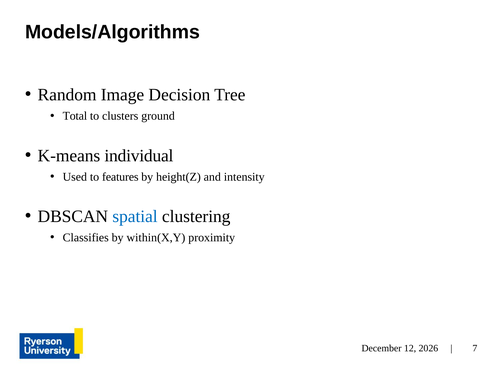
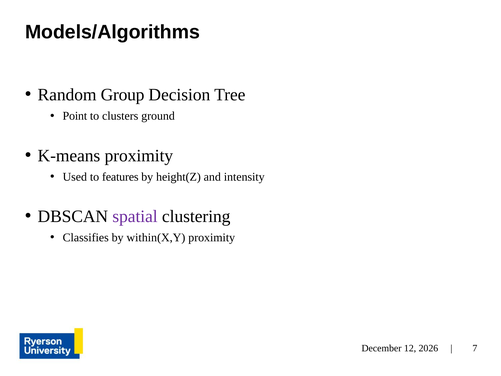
Image: Image -> Group (123, 95)
Total: Total -> Point (75, 116)
K-means individual: individual -> proximity (139, 156)
spatial colour: blue -> purple (135, 216)
